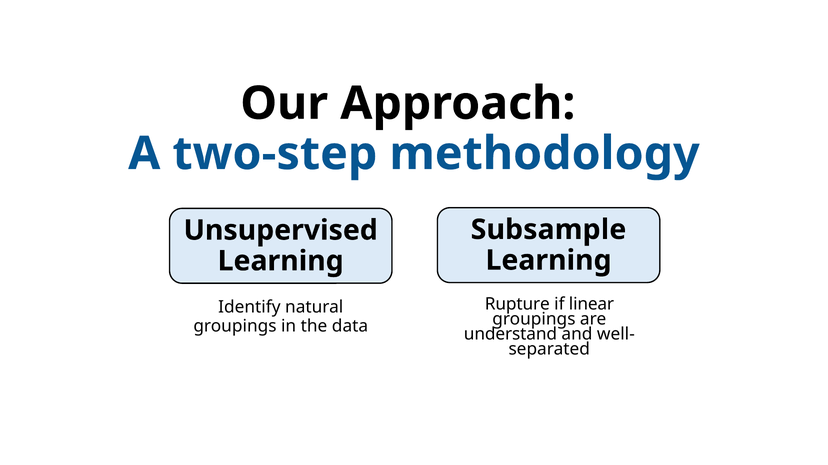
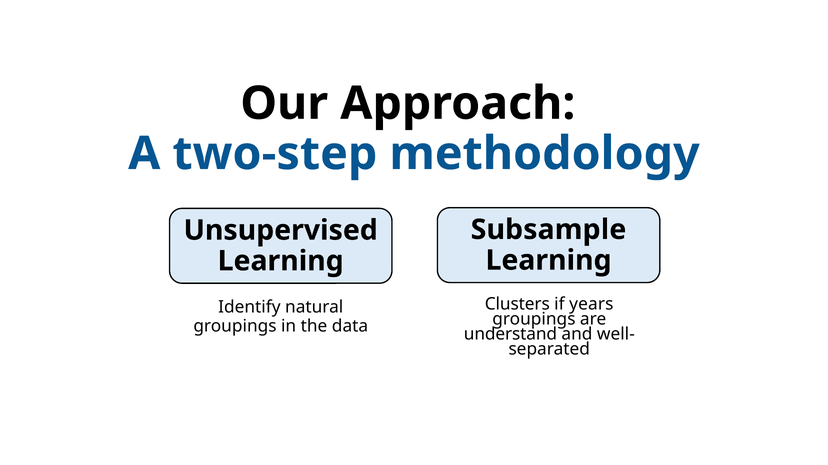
Rupture: Rupture -> Clusters (517, 305)
linear: linear -> years (591, 305)
